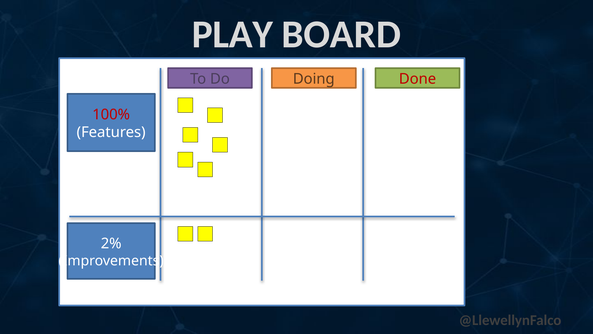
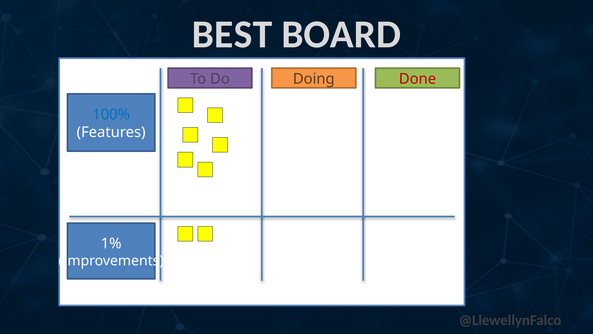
PLAY: PLAY -> BEST (232, 34)
100% colour: red -> blue (111, 114)
2%: 2% -> 1% (111, 243)
